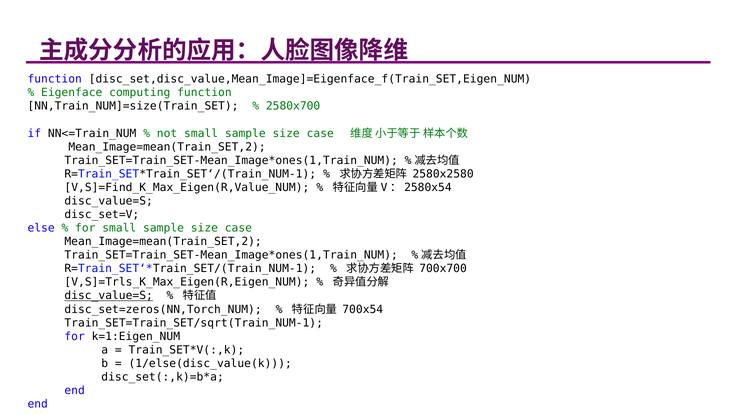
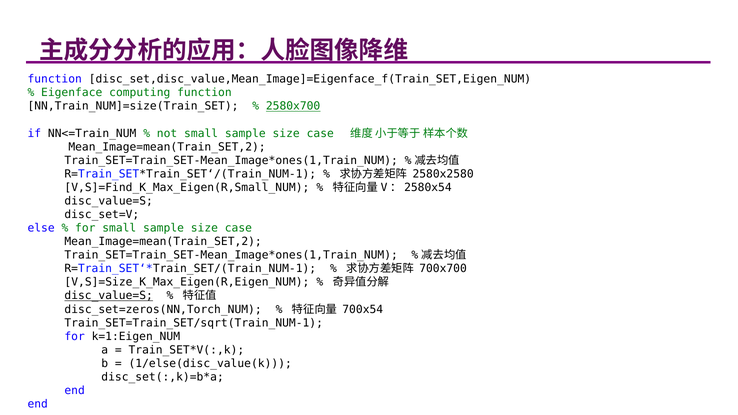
2580x700 underline: none -> present (293, 106)
V,S]=Find_K_Max_Eigen(R,Value_NUM: V,S]=Find_K_Max_Eigen(R,Value_NUM -> V,S]=Find_K_Max_Eigen(R,Small_NUM (187, 188)
V,S]=Trls_K_Max_Eigen(R,Eigen_NUM: V,S]=Trls_K_Max_Eigen(R,Eigen_NUM -> V,S]=Size_K_Max_Eigen(R,Eigen_NUM (187, 282)
